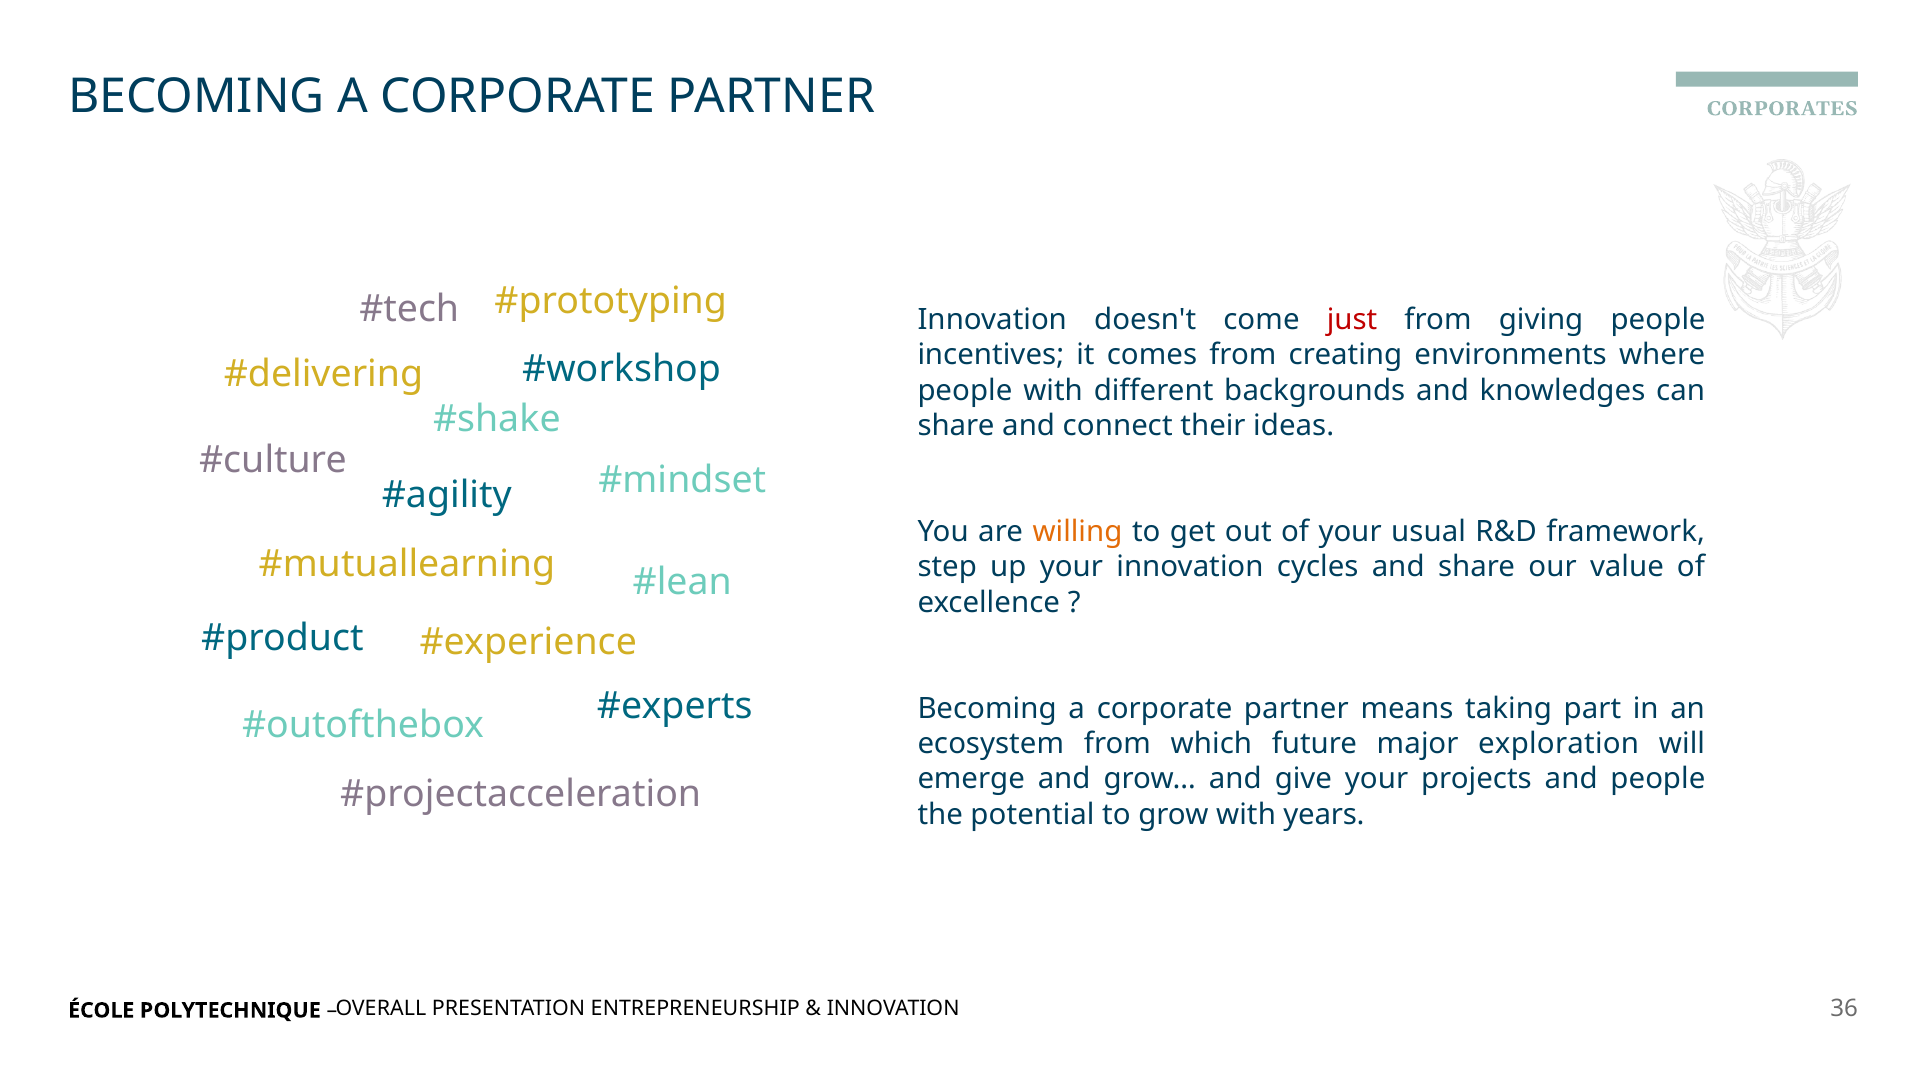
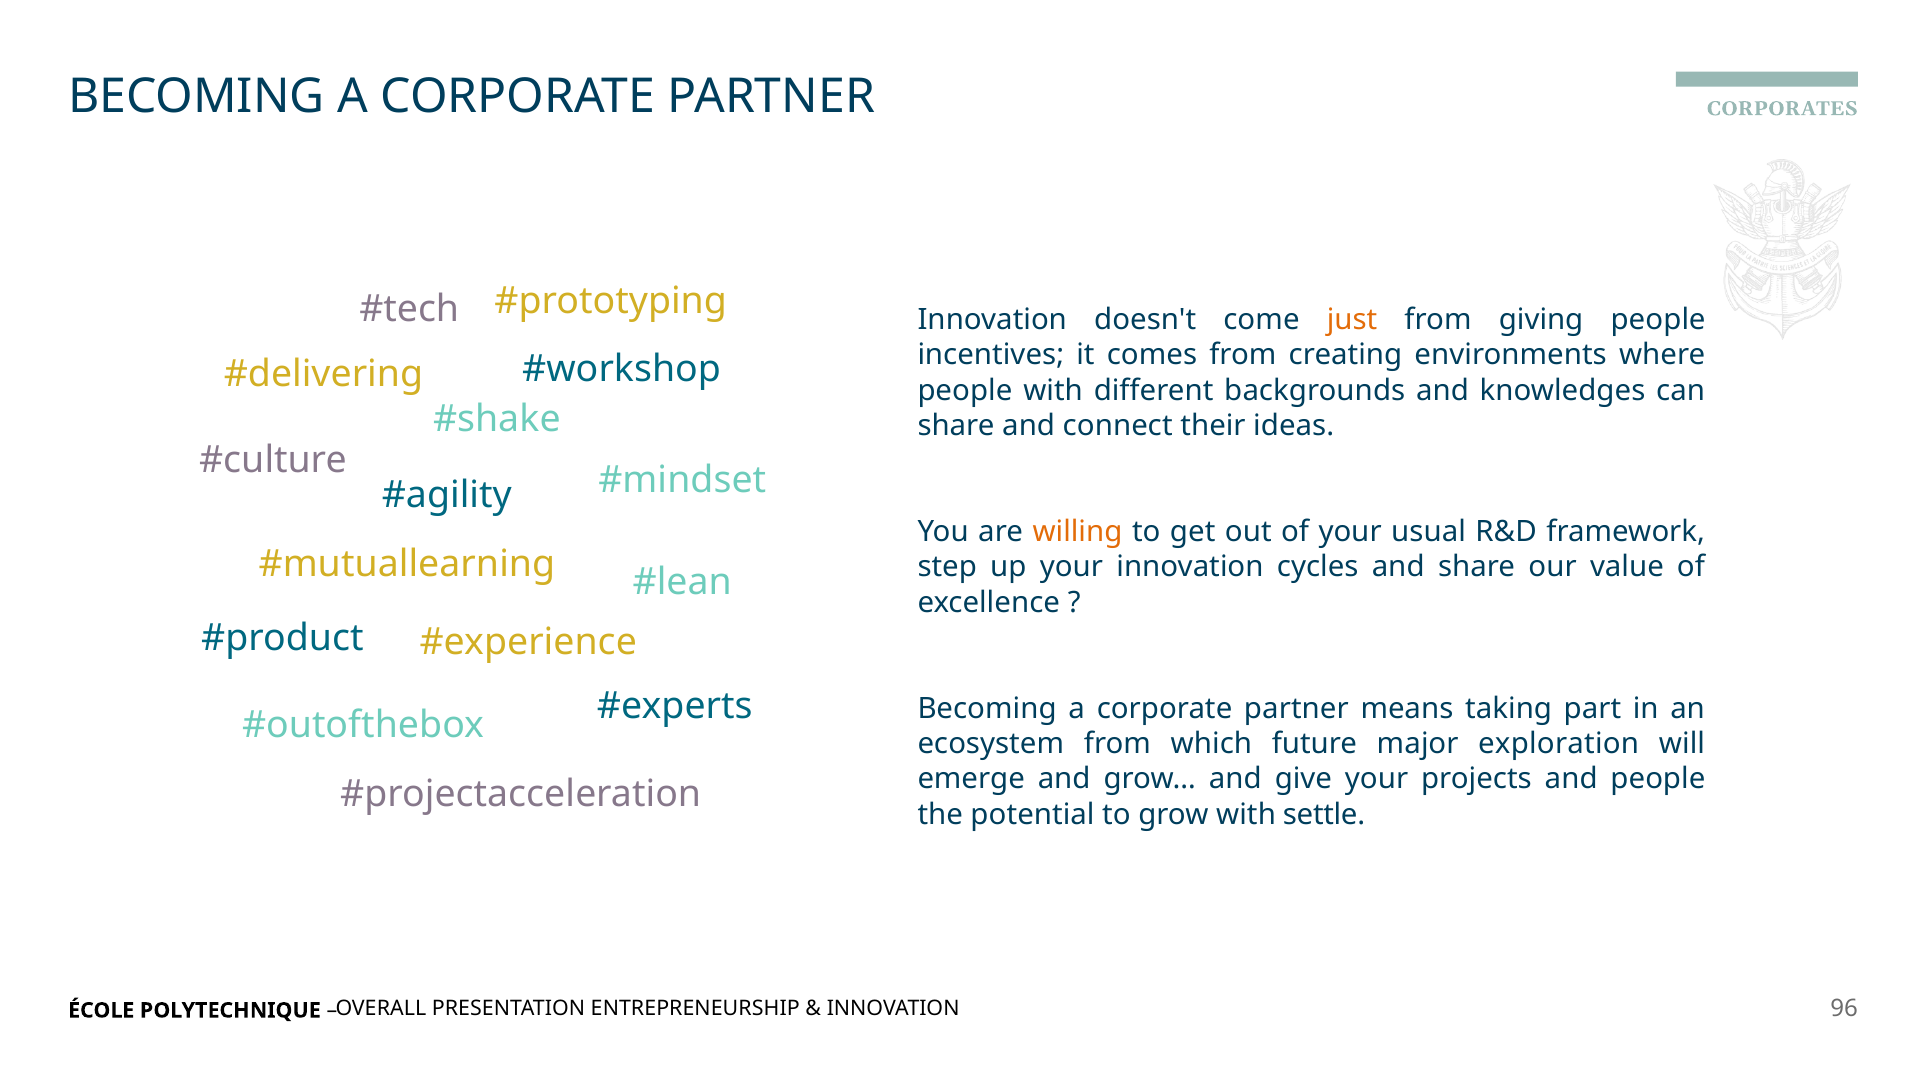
just colour: red -> orange (1352, 320)
years: years -> settle (1324, 815)
36: 36 -> 96 (1844, 1009)
